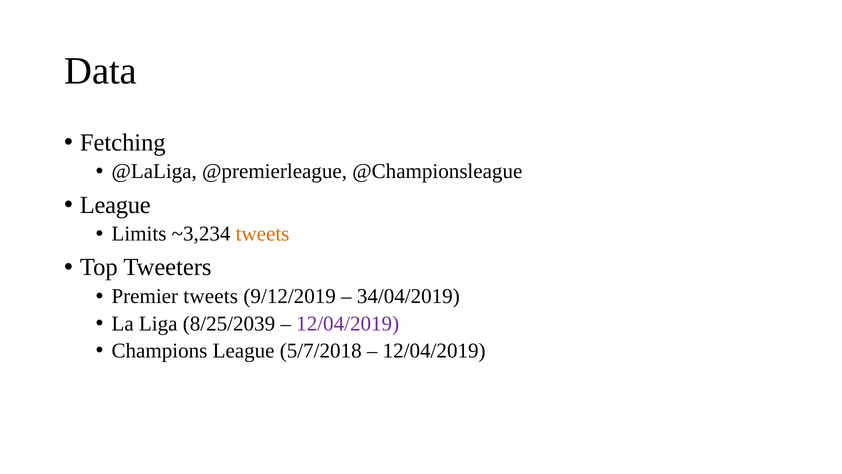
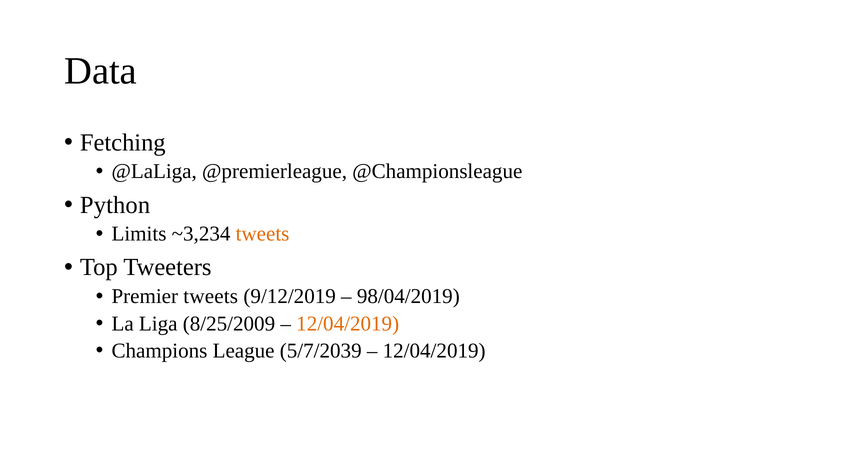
League: League -> Python (115, 205)
34/04/2019: 34/04/2019 -> 98/04/2019 (408, 296)
8/25/2039: 8/25/2039 -> 8/25/2009 (229, 323)
12/04/2019 colour: purple -> orange (348, 323)
5/7/2018: 5/7/2018 -> 5/7/2039 (321, 350)
